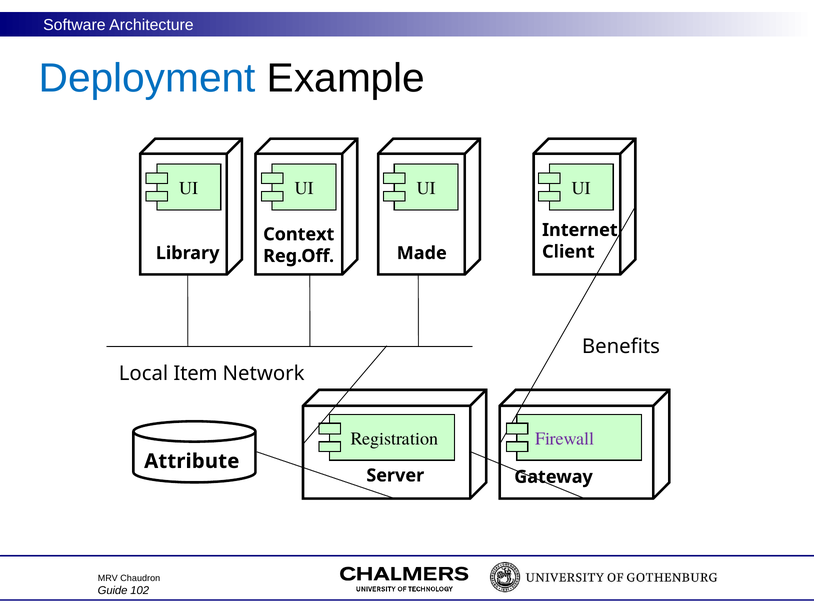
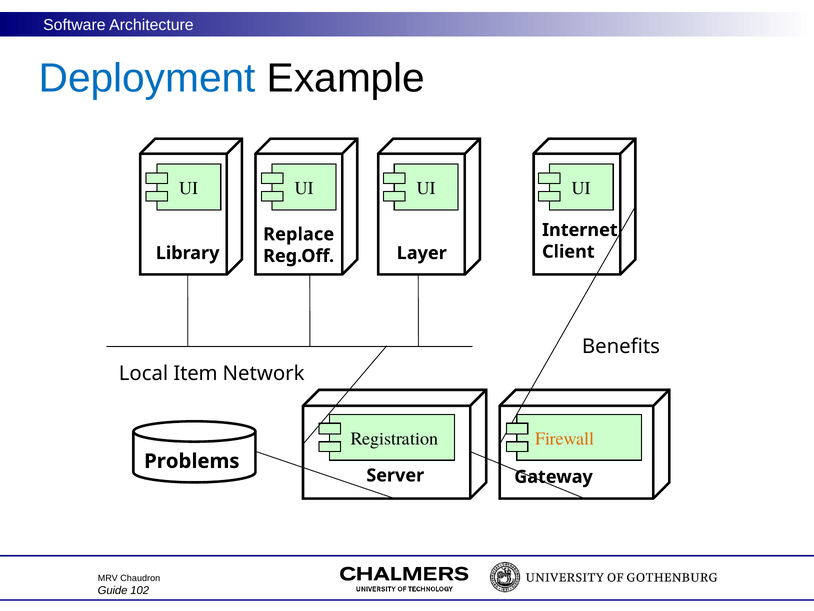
Context: Context -> Replace (299, 234)
Made: Made -> Layer (422, 253)
Firewall colour: purple -> orange (565, 438)
Attribute: Attribute -> Problems (192, 461)
